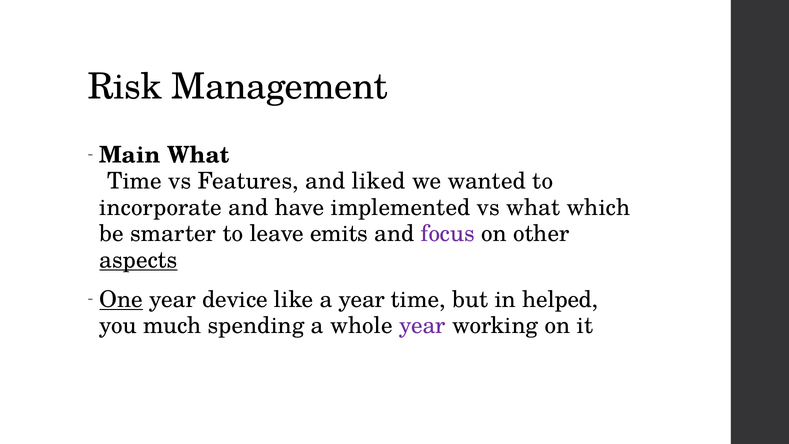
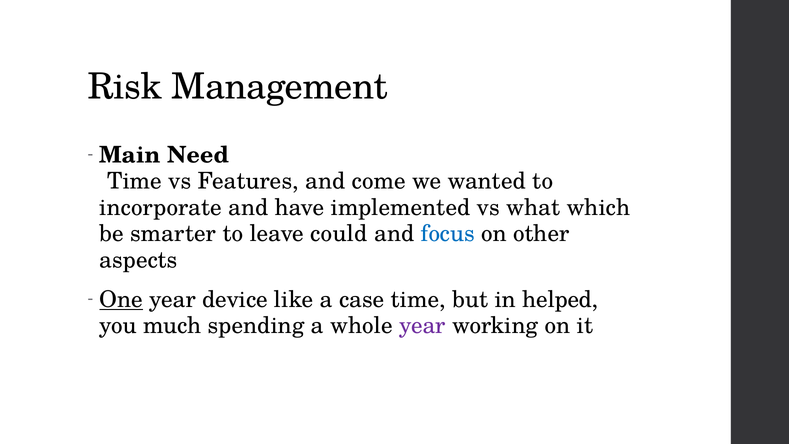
Main What: What -> Need (198, 155)
liked: liked -> come (379, 181)
emits: emits -> could (339, 234)
focus colour: purple -> blue (448, 234)
aspects underline: present -> none (139, 260)
a year: year -> case (362, 299)
